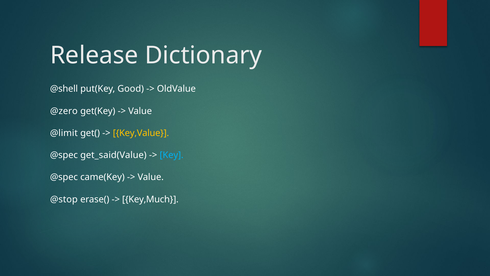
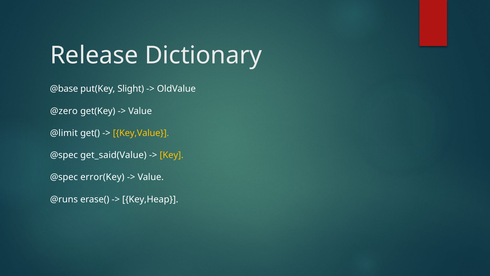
@shell: @shell -> @base (64, 89)
Good: Good -> Slight (131, 89)
Key colour: light blue -> yellow (172, 155)
came(Key: came(Key -> error(Key (102, 177)
@stop: @stop -> @runs (64, 199)
Key,Much: Key,Much -> Key,Heap (150, 199)
